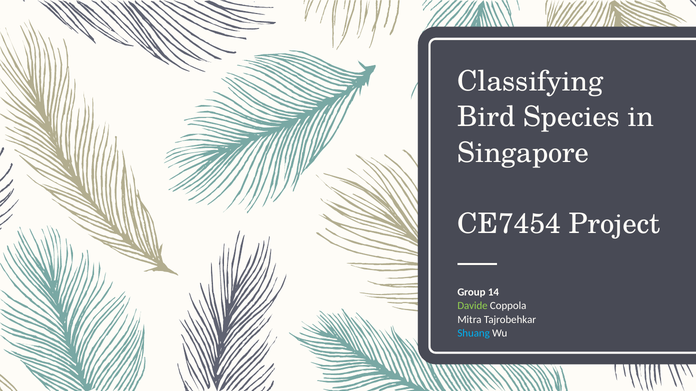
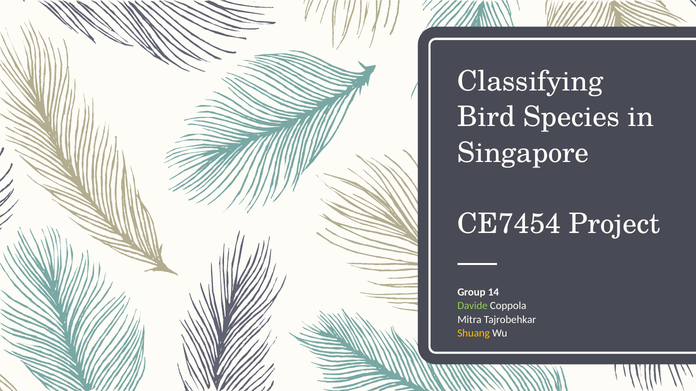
Shuang colour: light blue -> yellow (474, 333)
